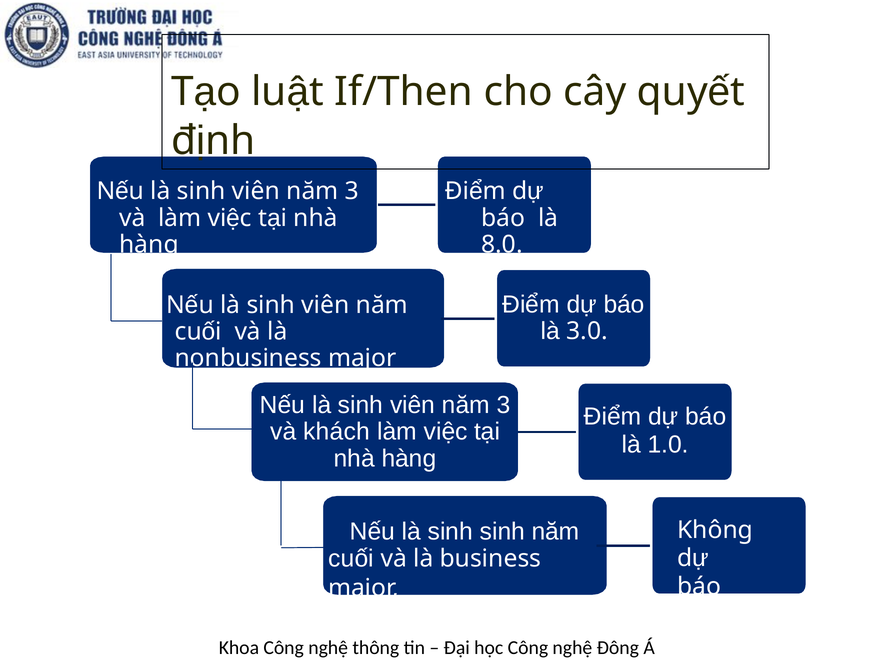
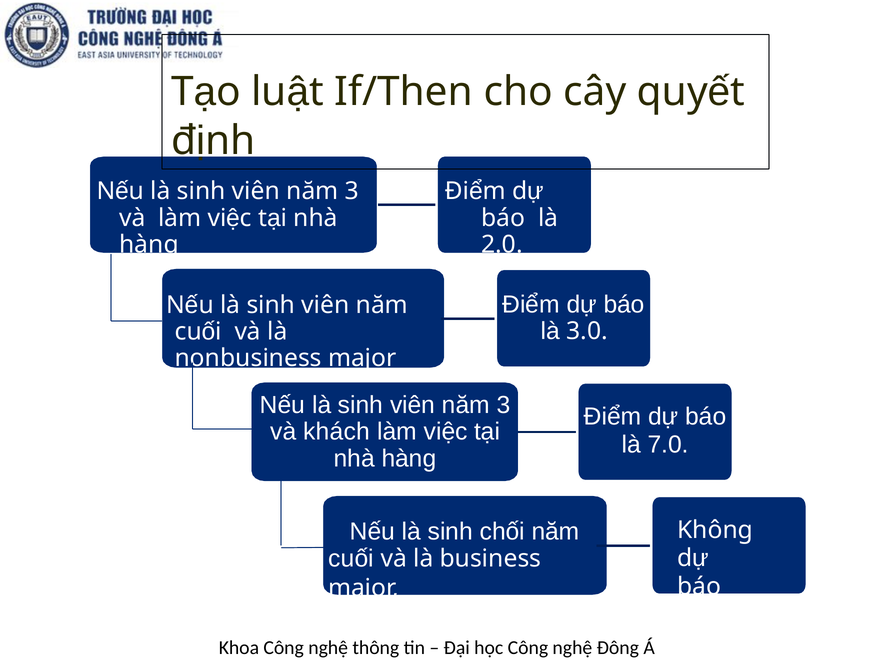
8.0: 8.0 -> 2.0 (502, 245)
1.0: 1.0 -> 7.0 (668, 445)
sinh sinh: sinh -> chối (502, 532)
